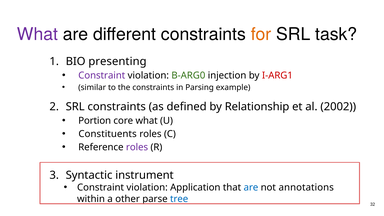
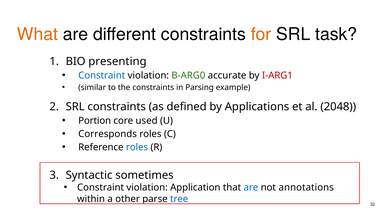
What colour: purple -> orange (37, 34)
Constraint colour: purple -> blue (102, 76)
injection: injection -> accurate (227, 76)
Relationship: Relationship -> Applications (257, 107)
2002: 2002 -> 2048 (338, 107)
core what: what -> used (147, 121)
Constituents: Constituents -> Corresponds (108, 134)
roles colour: purple -> blue (137, 147)
instrument: instrument -> sometimes (144, 175)
